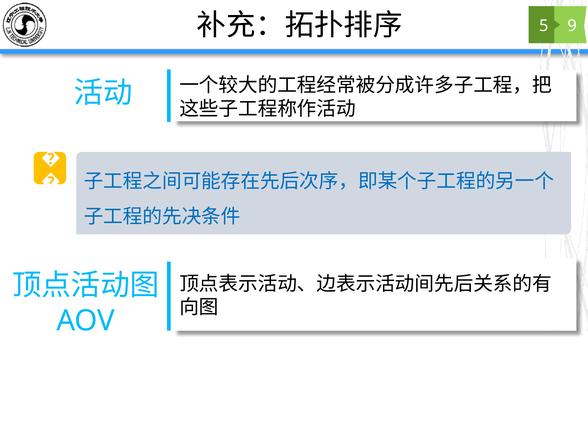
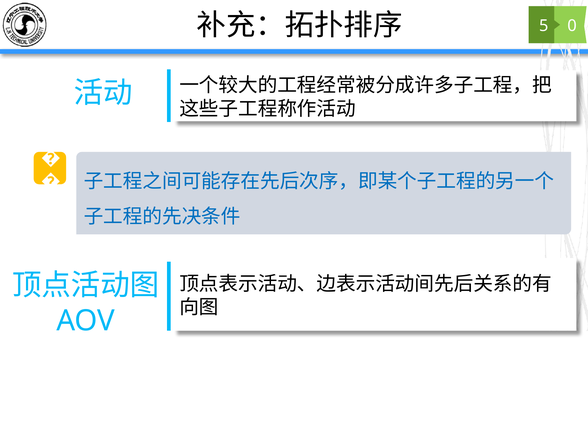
9: 9 -> 0 (572, 26)
